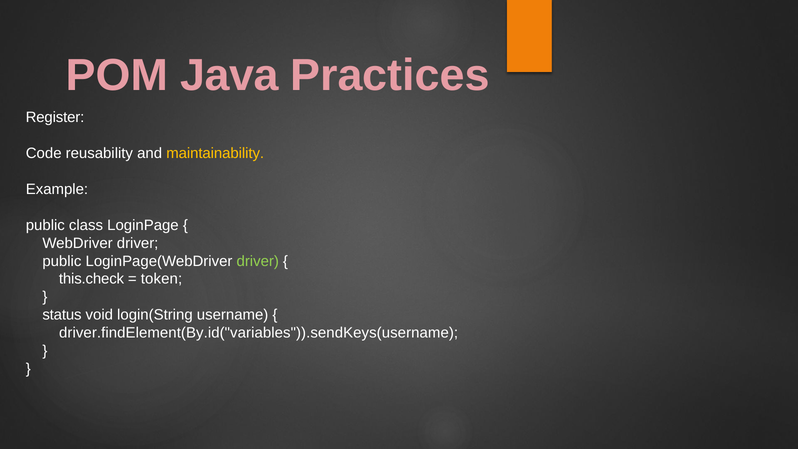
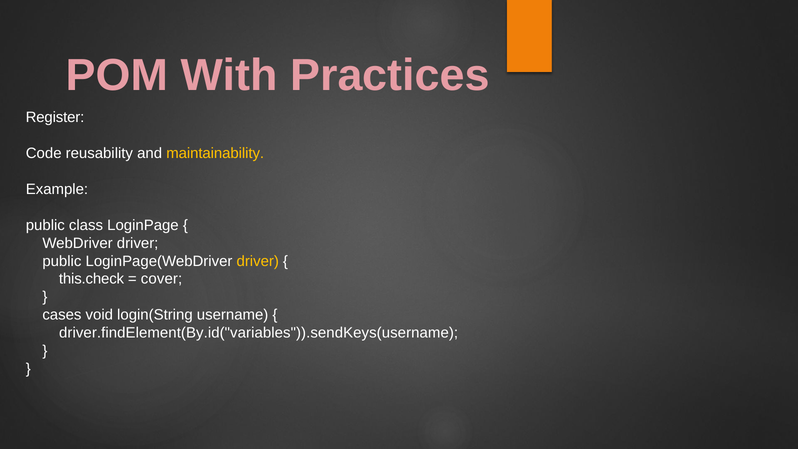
Java: Java -> With (229, 76)
driver colour: light green -> yellow (258, 261)
token: token -> cover (162, 279)
status: status -> cases (62, 315)
